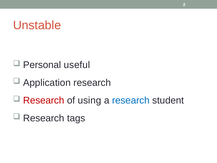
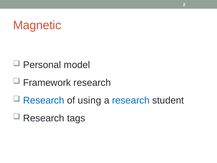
Unstable: Unstable -> Magnetic (37, 25)
useful: useful -> model (77, 65)
Application: Application -> Framework (47, 83)
Research colour: red -> blue (44, 100)
